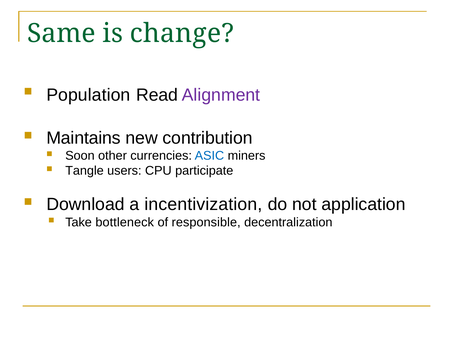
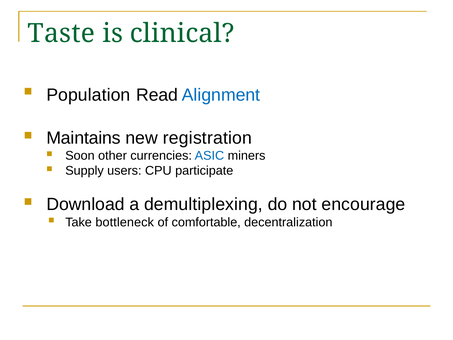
Same: Same -> Taste (61, 34)
change: change -> clinical (182, 34)
Alignment colour: purple -> blue (221, 95)
contribution: contribution -> registration (207, 138)
Tangle: Tangle -> Supply (85, 171)
incentivization: incentivization -> demultiplexing (203, 204)
application: application -> encourage (363, 204)
responsible: responsible -> comfortable (206, 222)
